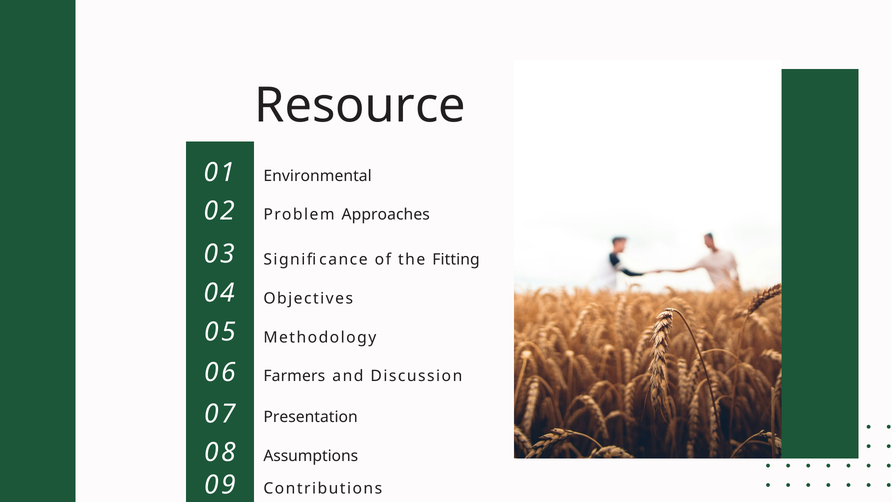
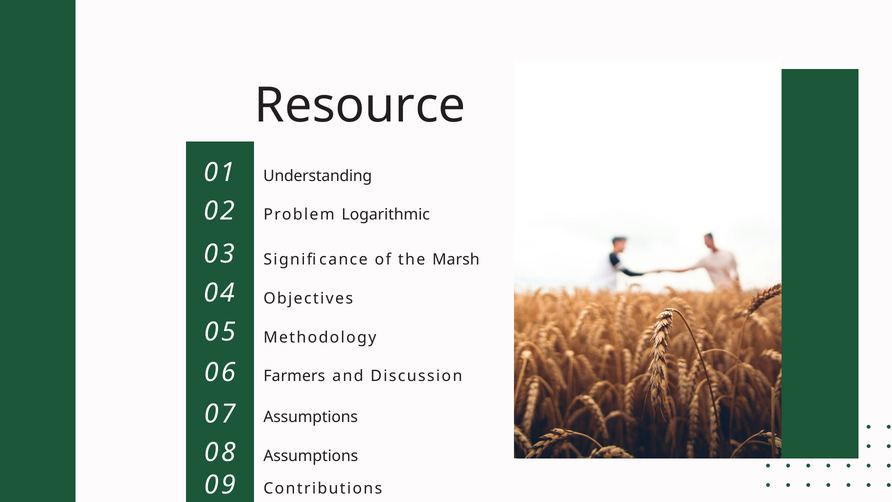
Environmental: Environmental -> Understanding (318, 176)
Approaches: Approaches -> Logarithmic (386, 215)
Fitting: Fitting -> Marsh (456, 259)
Presentation: Presentation -> Assumptions (311, 417)
